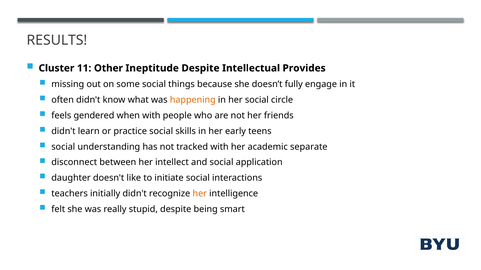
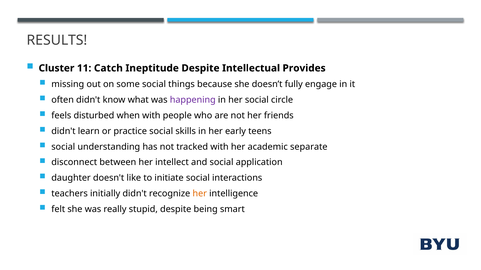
Other: Other -> Catch (108, 68)
happening colour: orange -> purple (193, 100)
gendered: gendered -> disturbed (94, 116)
